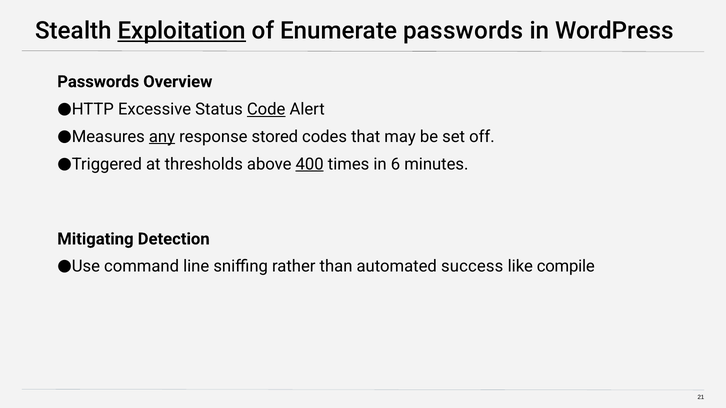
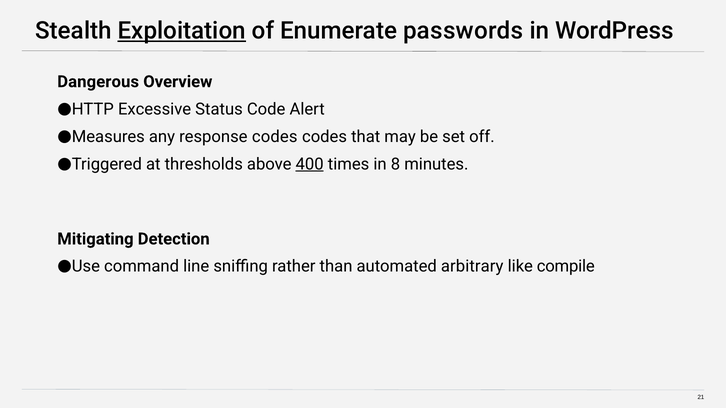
Passwords: Passwords -> Dangerous (98, 82)
Code underline: present -> none (266, 109)
any underline: present -> none (162, 137)
response stored: stored -> codes (275, 137)
6: 6 -> 8 (395, 164)
success: success -> arbitrary (472, 267)
